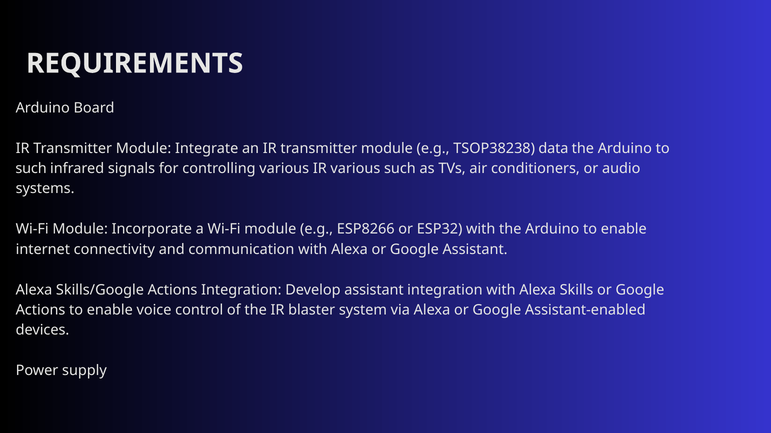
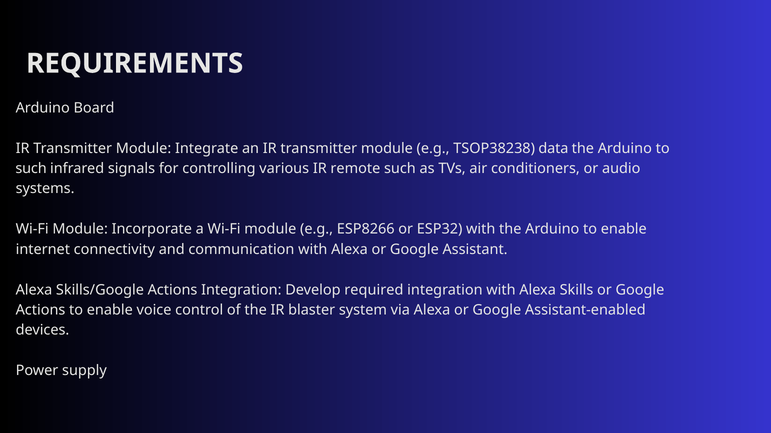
IR various: various -> remote (355, 169)
Develop assistant: assistant -> required (374, 290)
